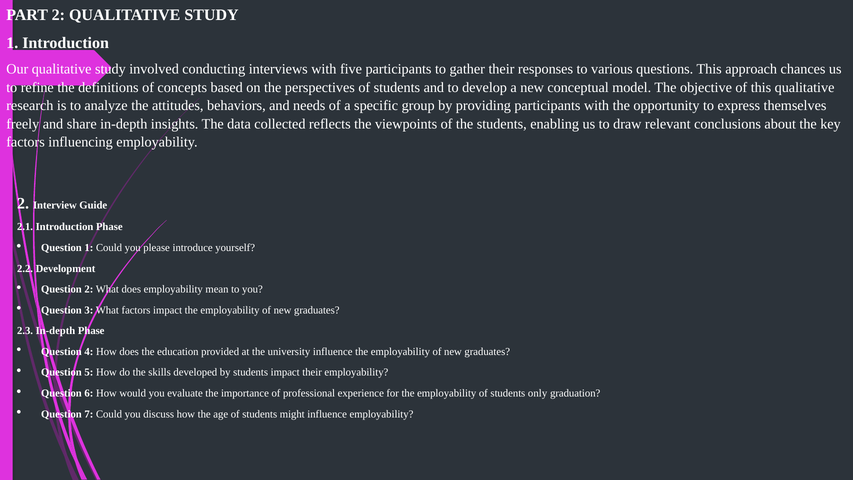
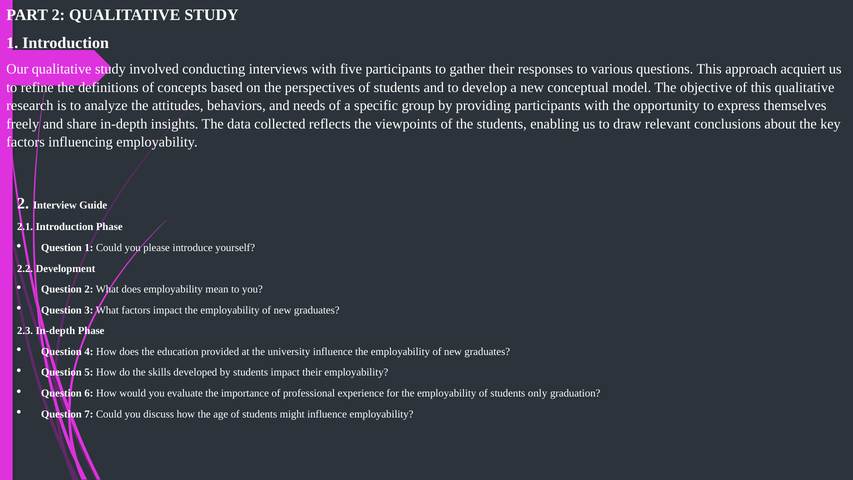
chances: chances -> acquiert (803, 69)
